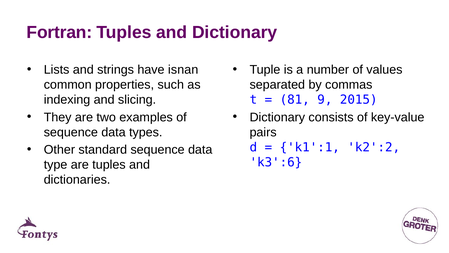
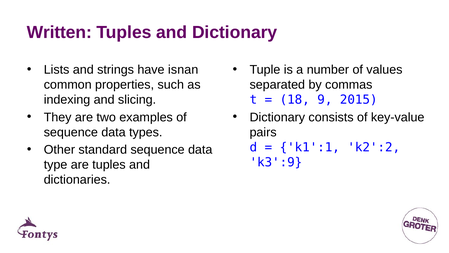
Fortran: Fortran -> Written (59, 32)
81: 81 -> 18 (295, 100)
k3':6: k3':6 -> k3':9 (276, 162)
